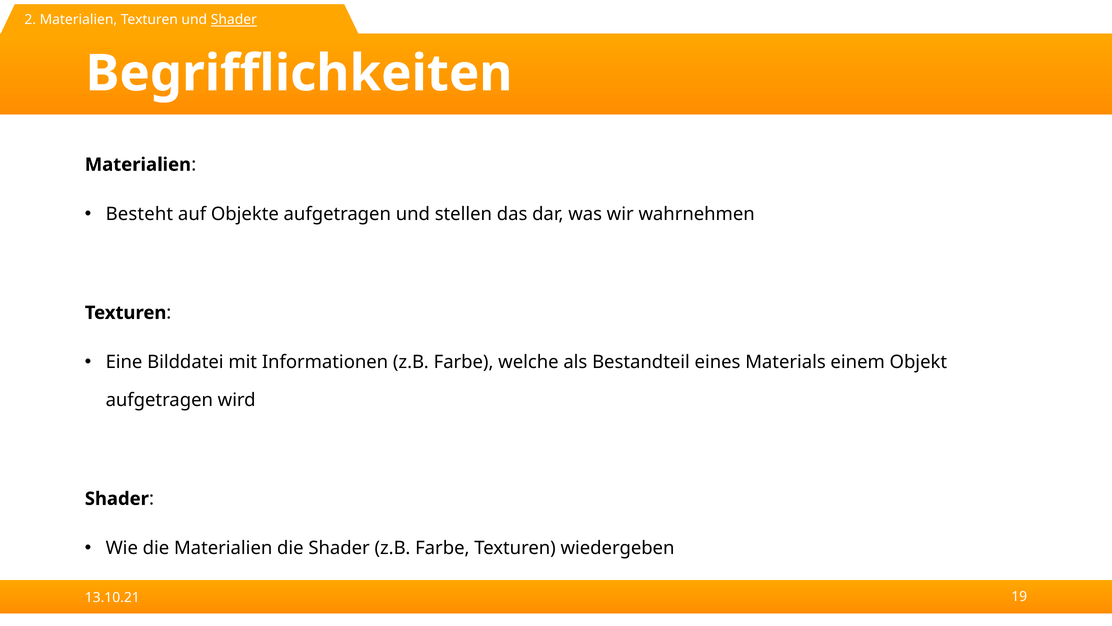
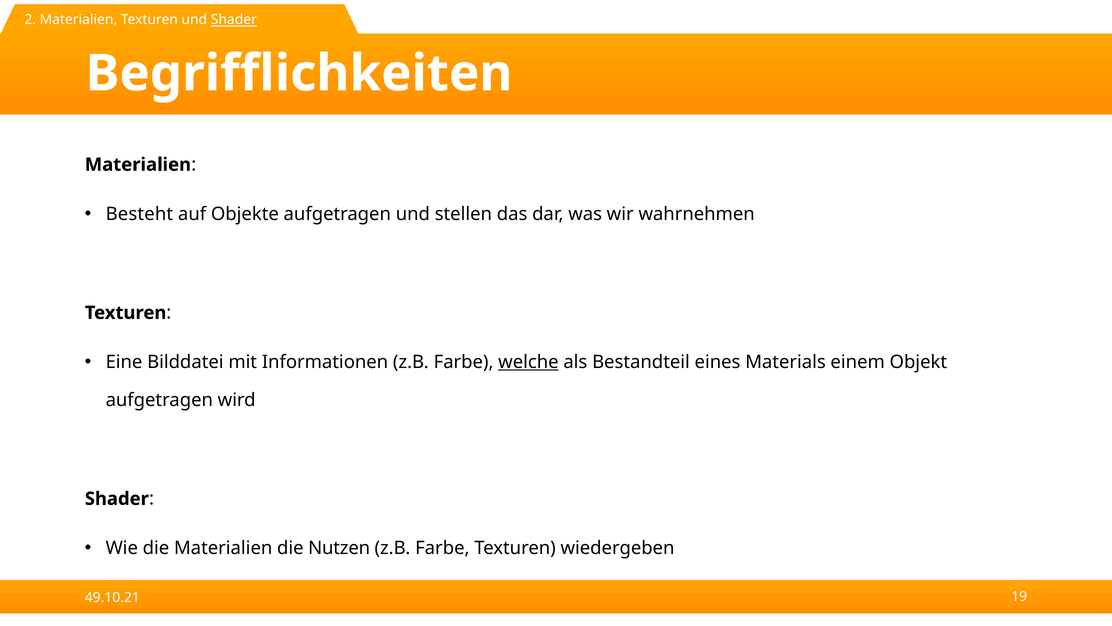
welche underline: none -> present (528, 362)
die Shader: Shader -> Nutzen (339, 548)
13.10.21: 13.10.21 -> 49.10.21 (112, 597)
